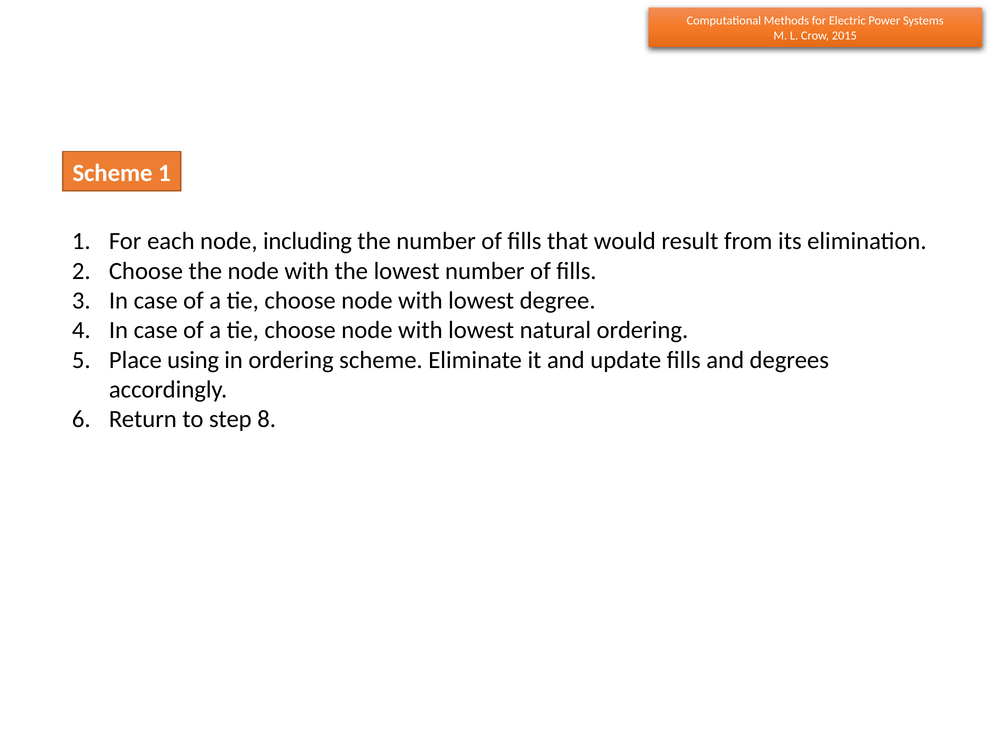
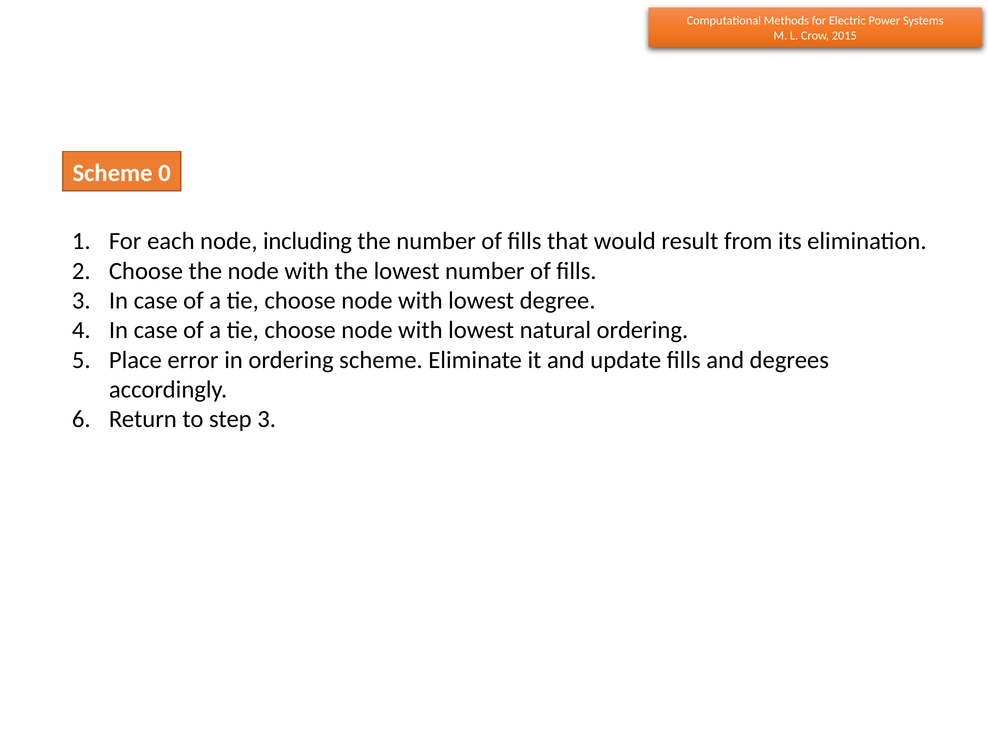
Scheme 1: 1 -> 0 (164, 173)
using: using -> error (193, 360)
step 8: 8 -> 3 (267, 419)
